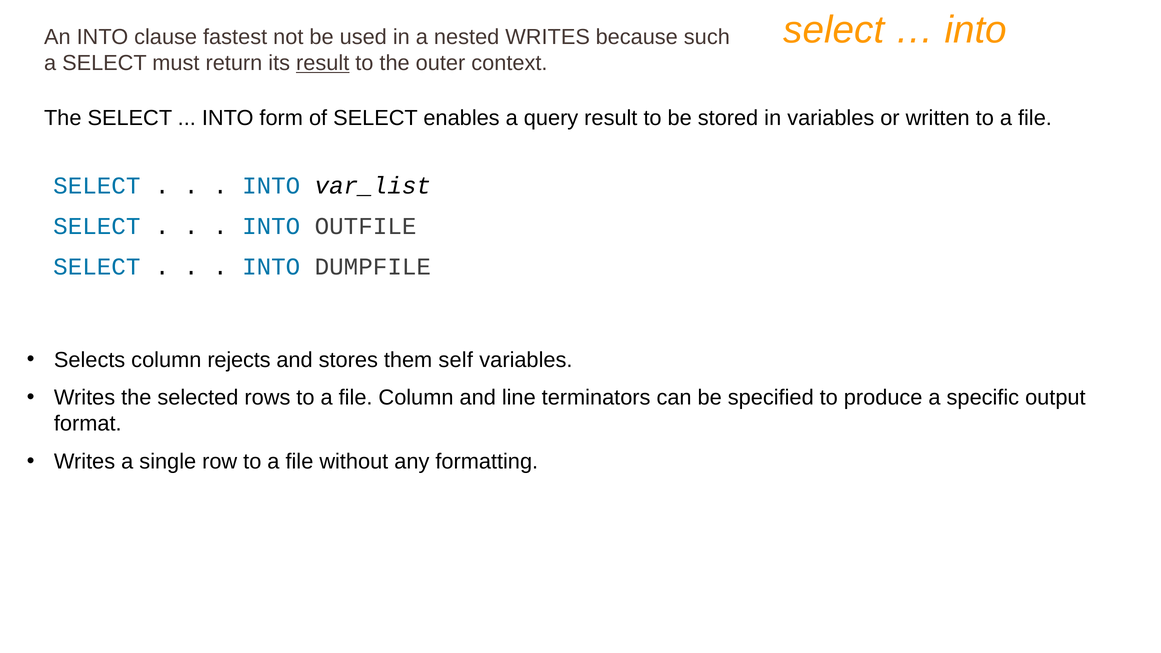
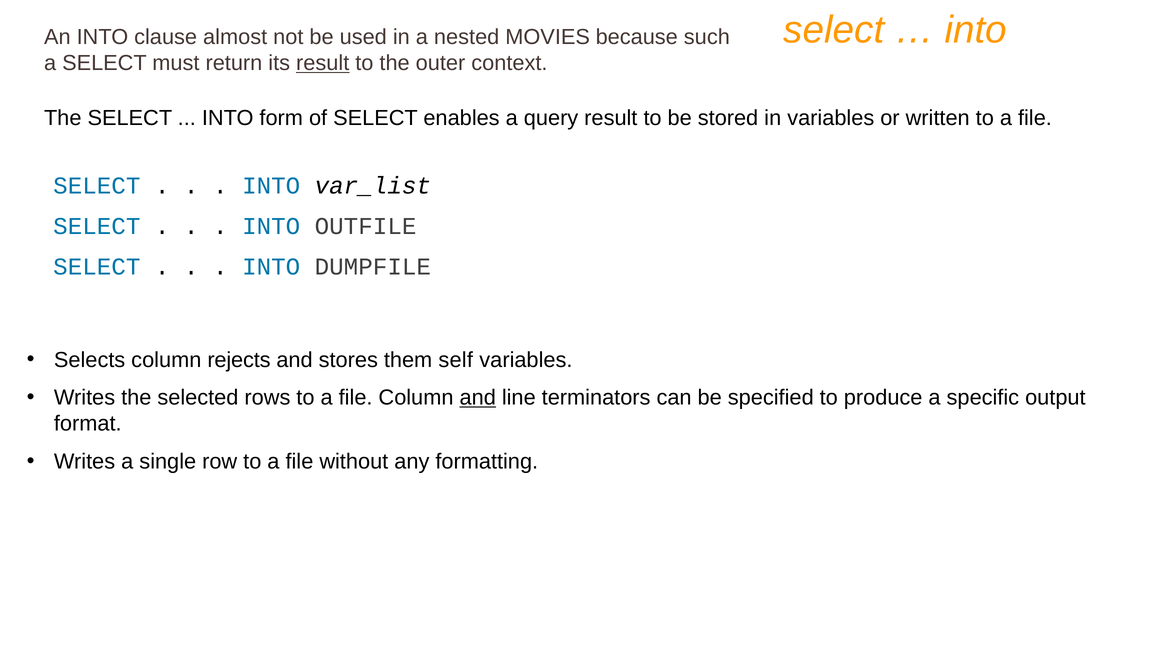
fastest: fastest -> almost (235, 37)
nested WRITES: WRITES -> MOVIES (548, 37)
and underline: none -> present (478, 398)
